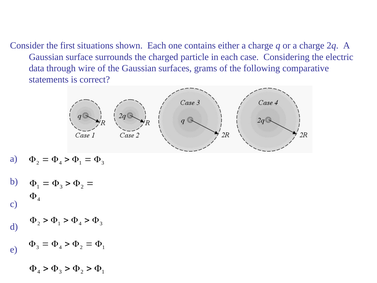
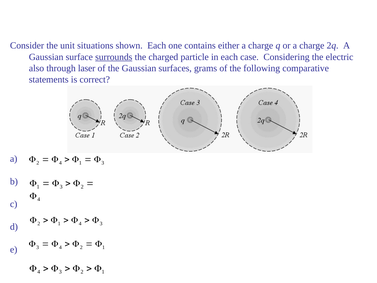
first: first -> unit (68, 46)
surrounds underline: none -> present (114, 57)
data: data -> also (36, 68)
wire: wire -> laser (87, 68)
